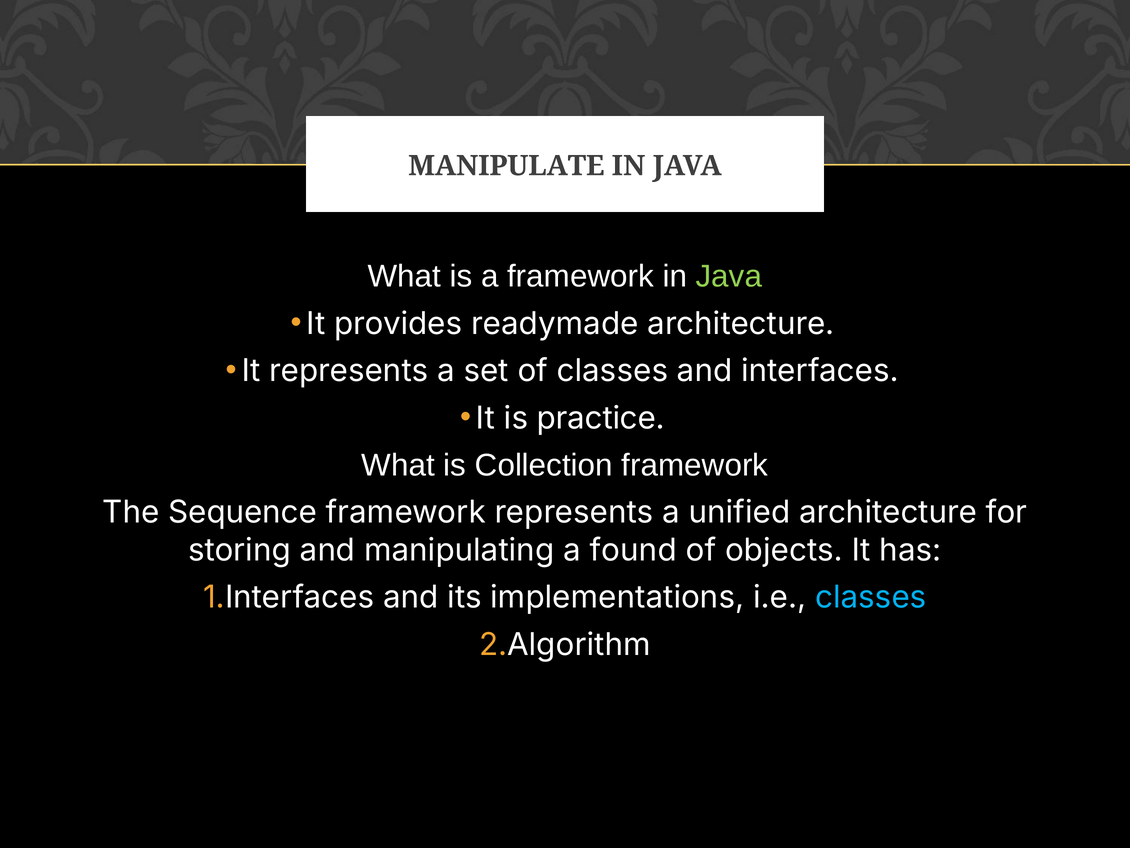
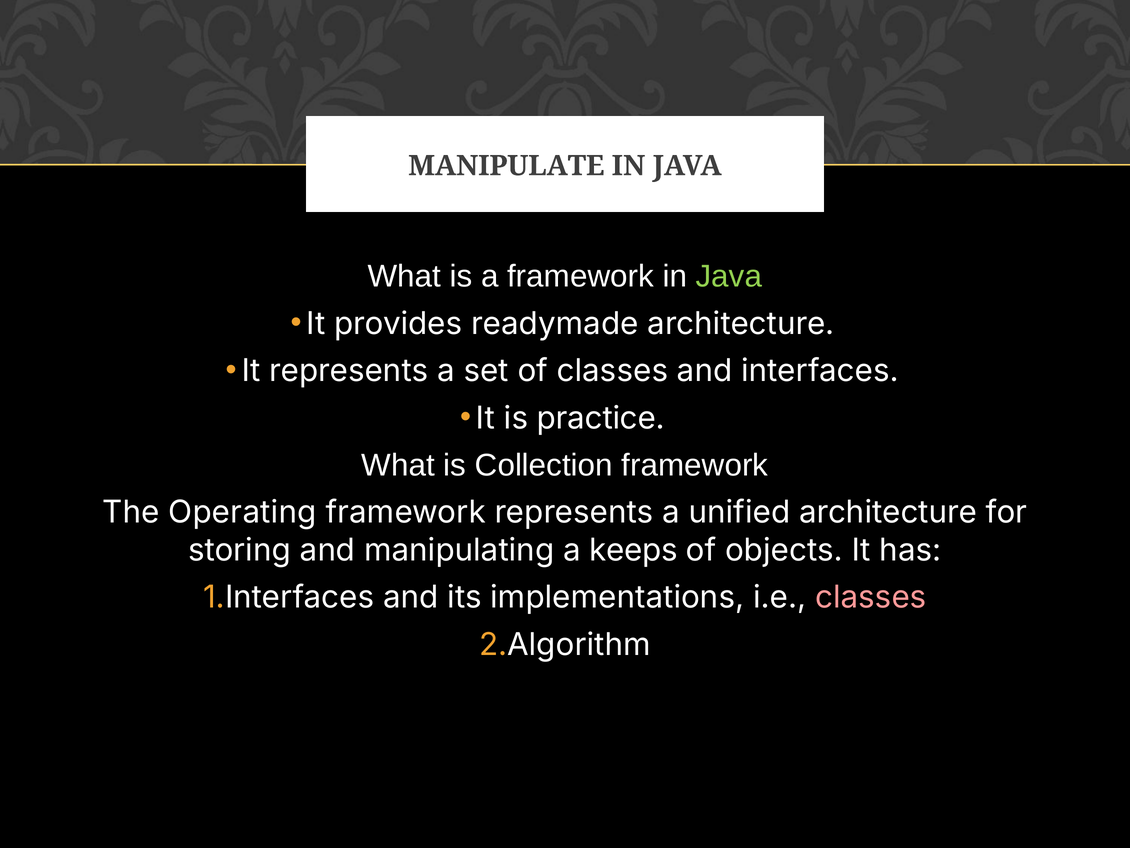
Sequence: Sequence -> Operating (242, 512)
found: found -> keeps (633, 550)
classes colour: light blue -> pink (871, 597)
